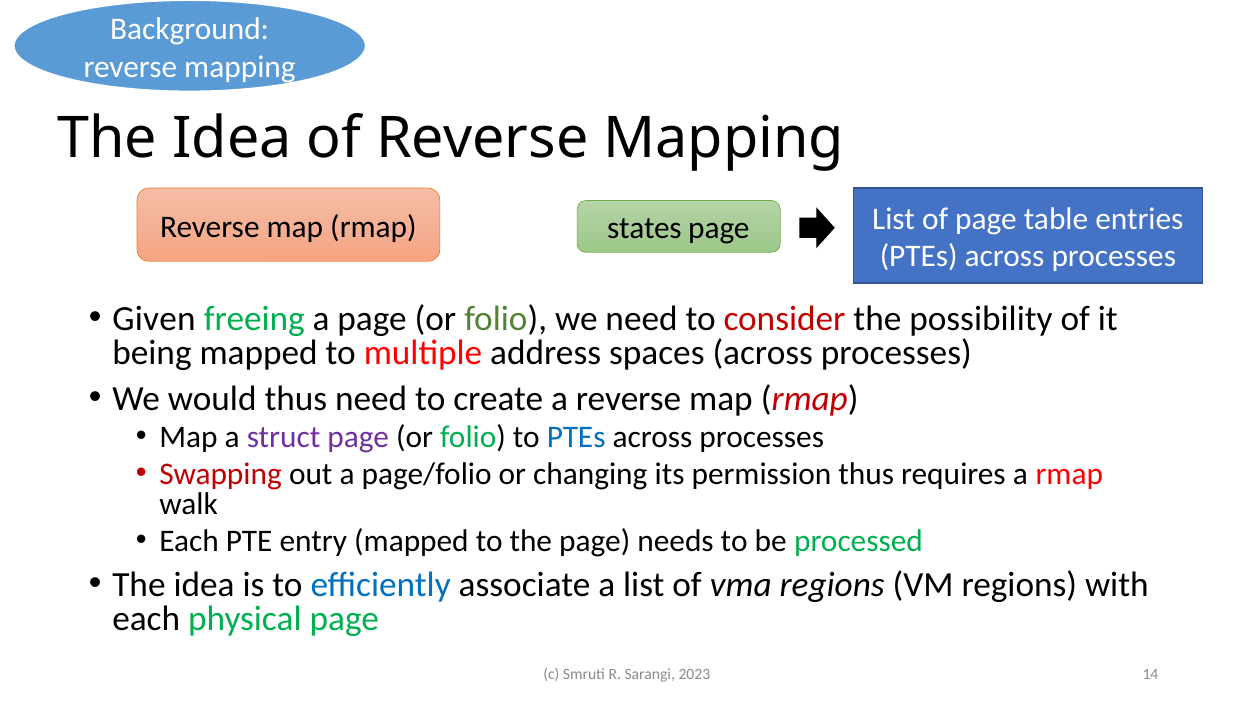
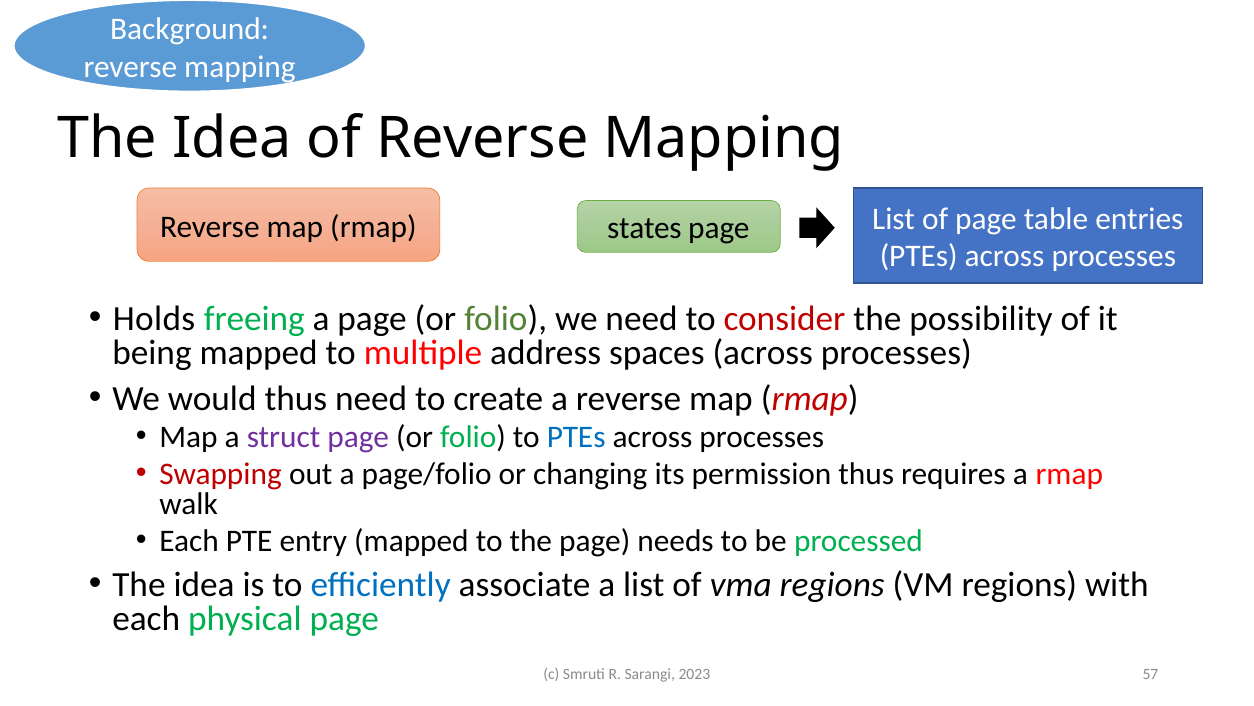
Given: Given -> Holds (154, 318)
14: 14 -> 57 (1150, 673)
